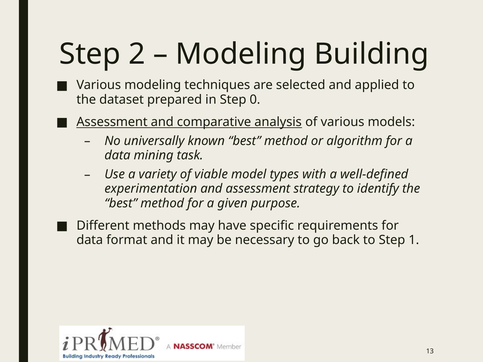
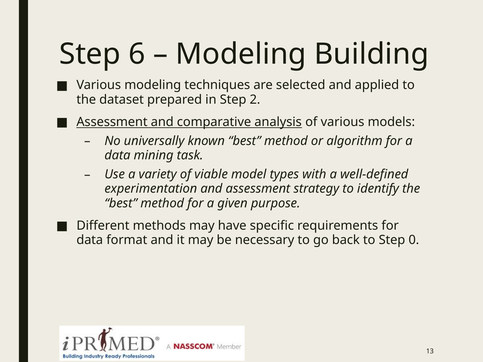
2: 2 -> 6 (137, 54)
0: 0 -> 2 (255, 100)
1: 1 -> 0 (414, 240)
